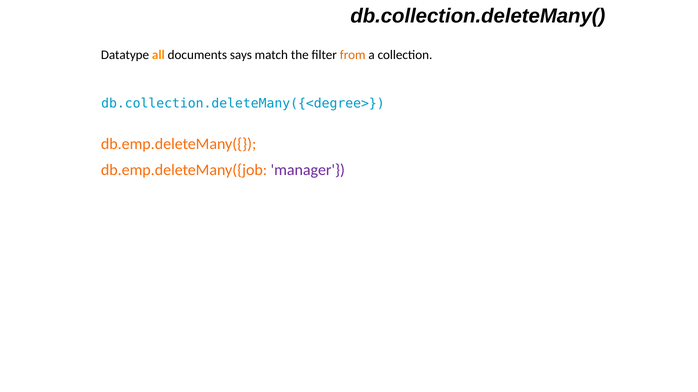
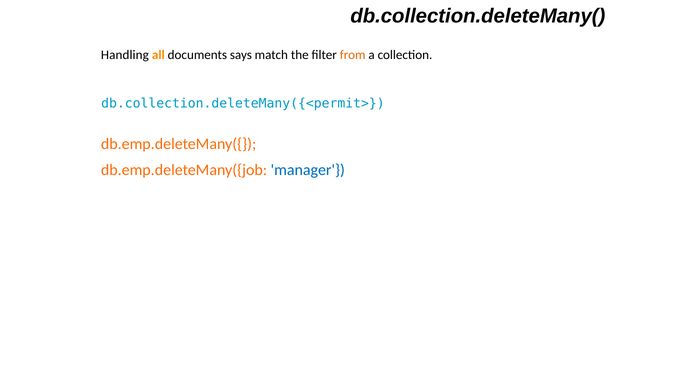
Datatype: Datatype -> Handling (125, 55)
db.collection.deleteMany({<degree>: db.collection.deleteMany({<degree> -> db.collection.deleteMany({<permit> (243, 104)
manager colour: purple -> blue (308, 170)
